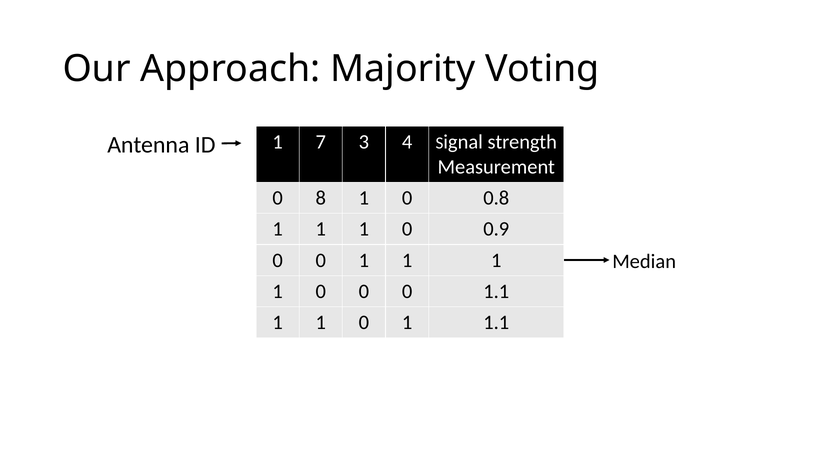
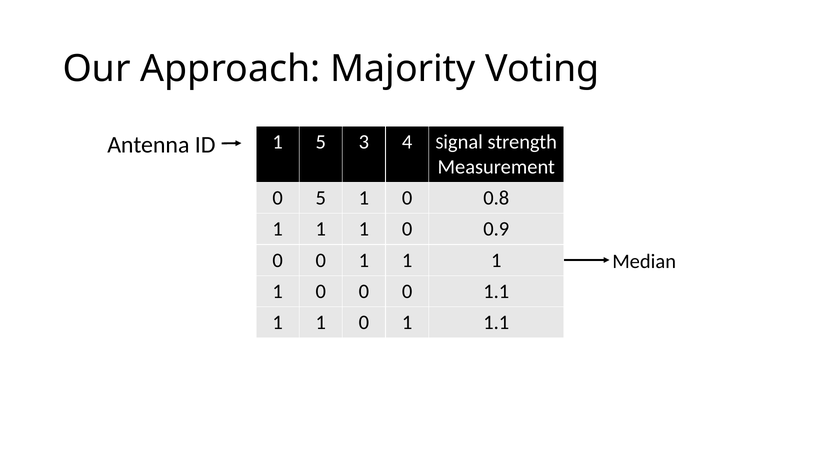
1 7: 7 -> 5 (321, 142)
0 8: 8 -> 5 (321, 198)
